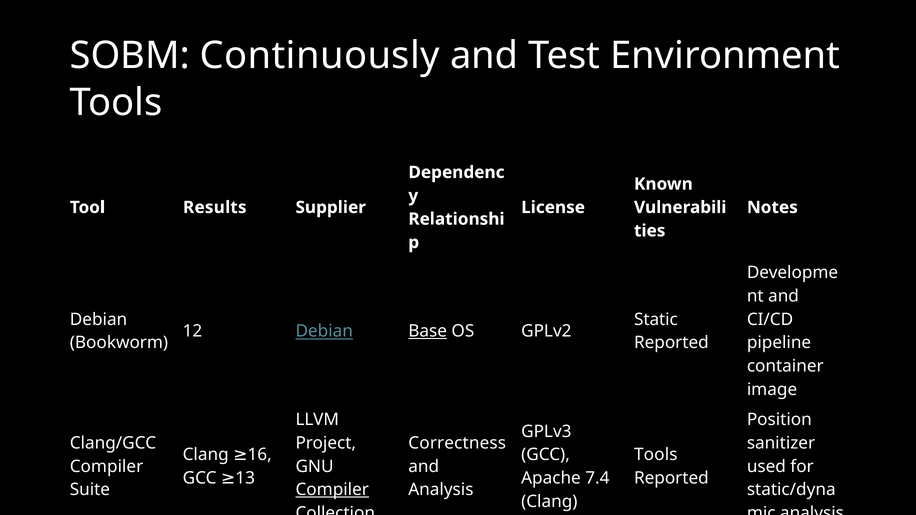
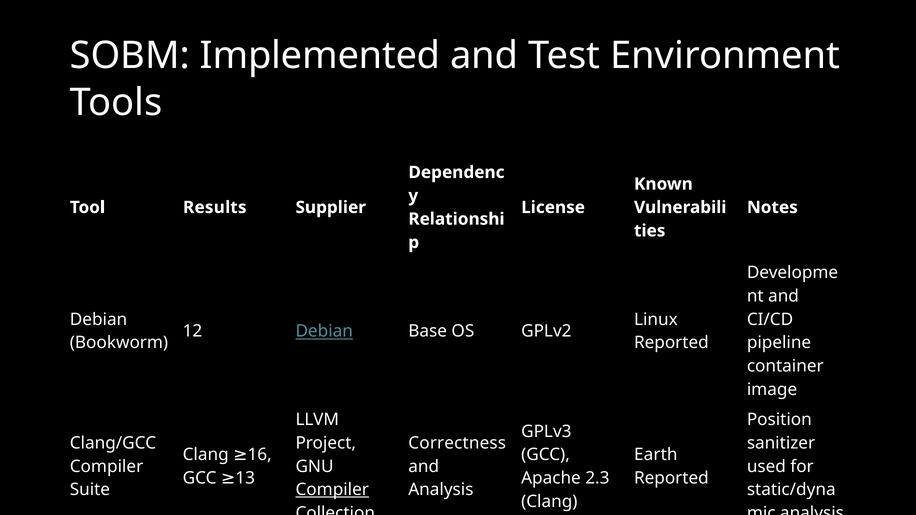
Continuously: Continuously -> Implemented (320, 56)
Static: Static -> Linux (656, 320)
Base underline: present -> none (428, 331)
Tools: Tools -> Earth (656, 455)
7.4: 7.4 -> 2.3 (597, 478)
